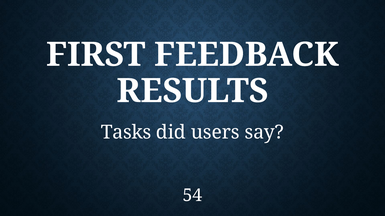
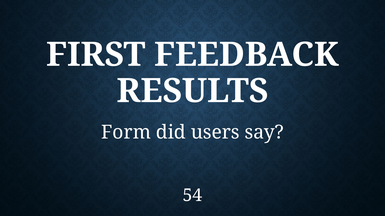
Tasks: Tasks -> Form (126, 133)
